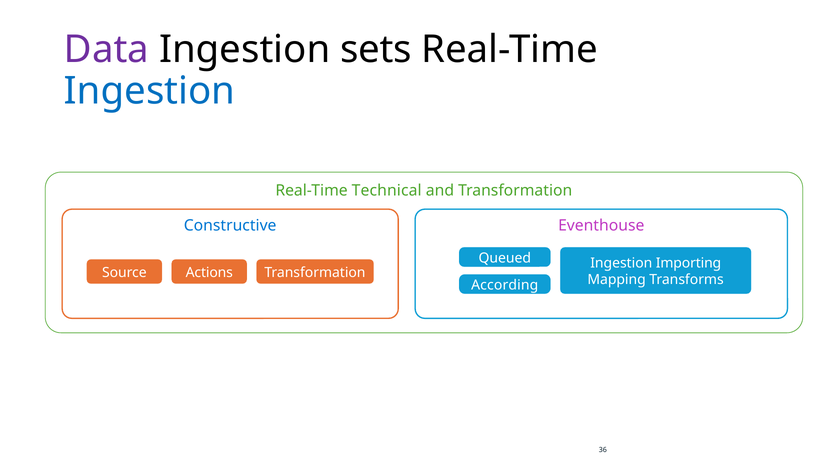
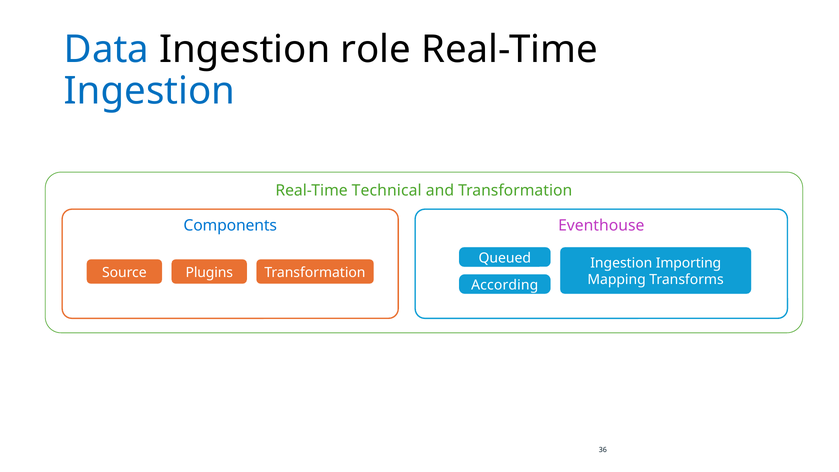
Data colour: purple -> blue (106, 50)
sets: sets -> role (376, 50)
Constructive: Constructive -> Components (230, 226)
Actions: Actions -> Plugins (209, 272)
